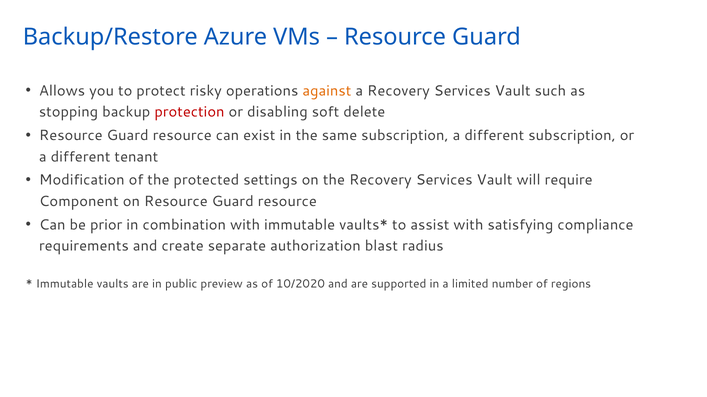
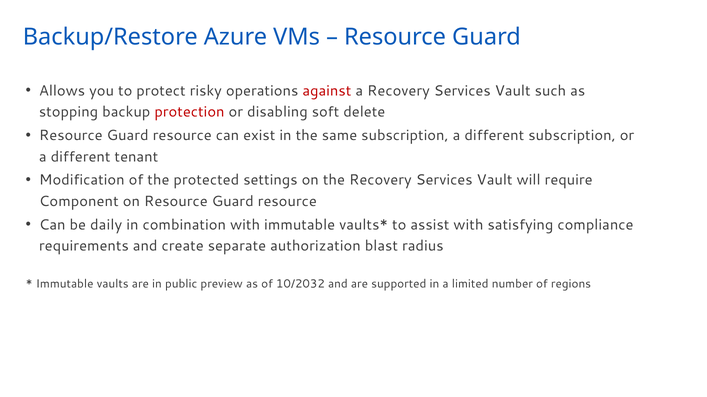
against colour: orange -> red (327, 91)
prior: prior -> daily (106, 225)
10/2020: 10/2020 -> 10/2032 (300, 284)
